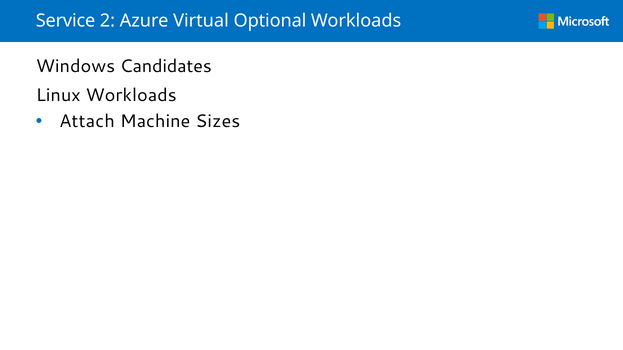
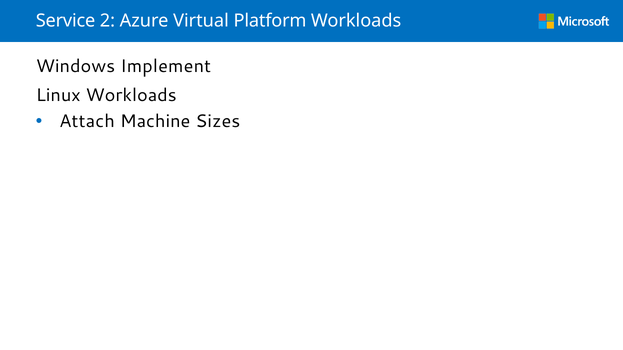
Optional: Optional -> Platform (270, 21)
Candidates: Candidates -> Implement (166, 67)
